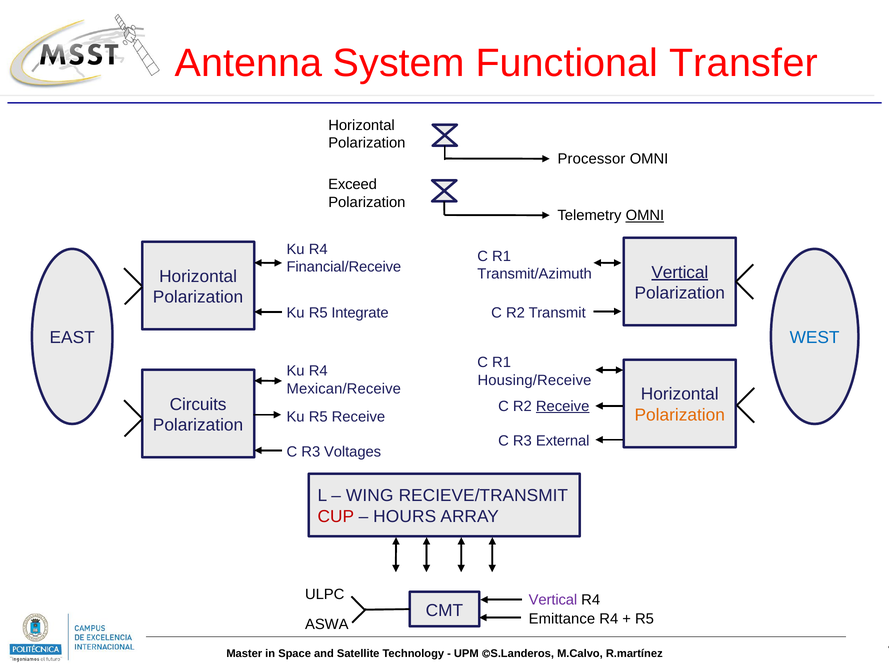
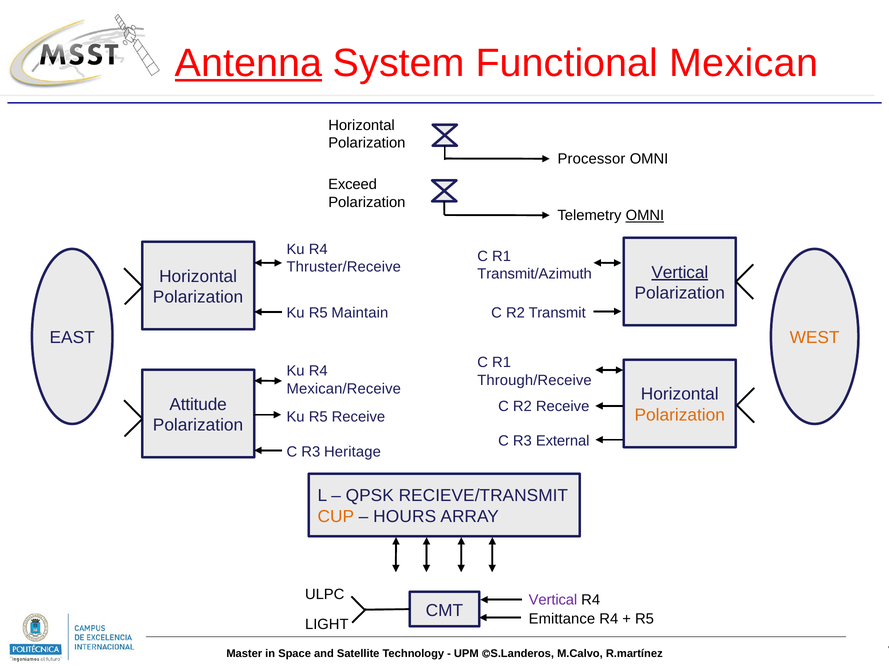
Antenna underline: none -> present (248, 63)
Transfer: Transfer -> Mexican (744, 63)
Financial/Receive: Financial/Receive -> Thruster/Receive (344, 267)
Integrate: Integrate -> Maintain (360, 313)
WEST colour: blue -> orange (815, 337)
Housing/Receive: Housing/Receive -> Through/Receive (534, 380)
Circuits: Circuits -> Attitude (198, 404)
Receive underline: present -> none (563, 406)
Voltages: Voltages -> Heritage (352, 452)
WING: WING -> QPSK (370, 496)
CUP colour: red -> orange (336, 516)
ASWA: ASWA -> LIGHT (327, 624)
